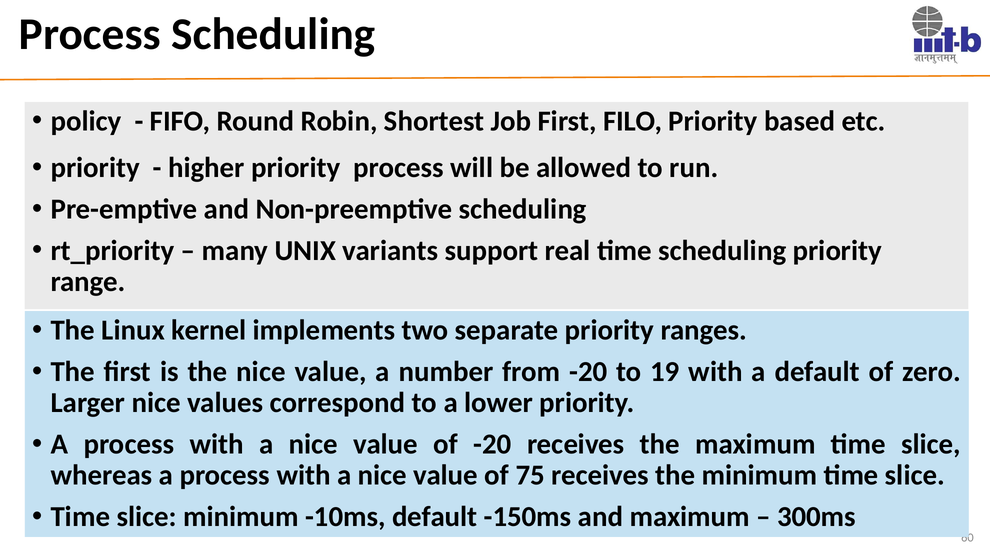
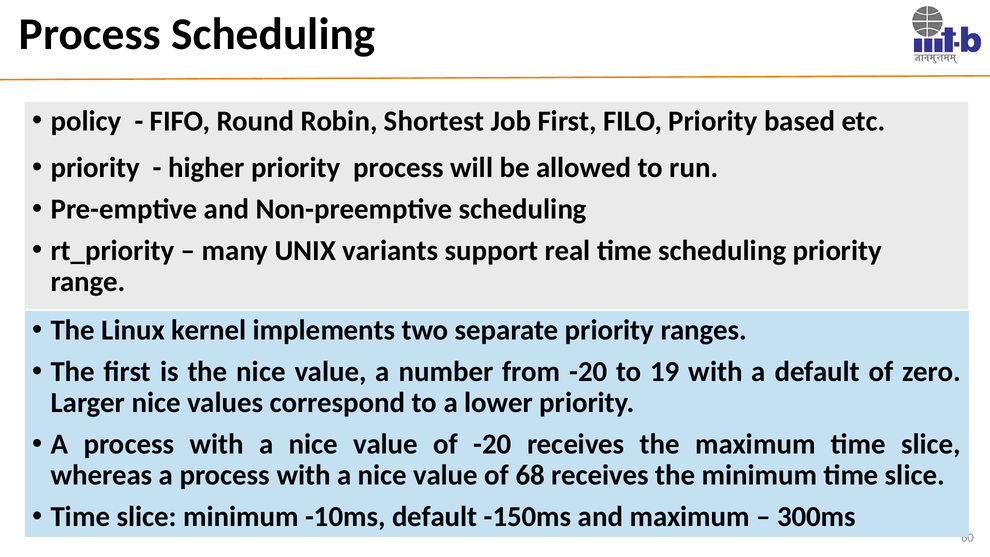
75: 75 -> 68 (530, 475)
